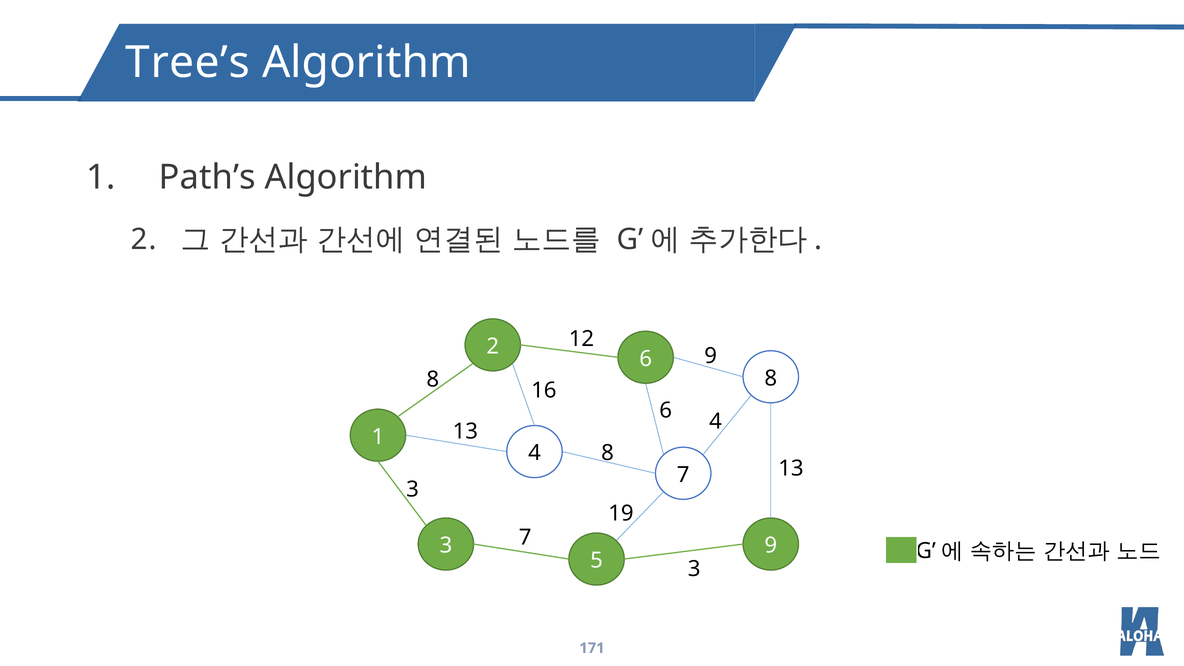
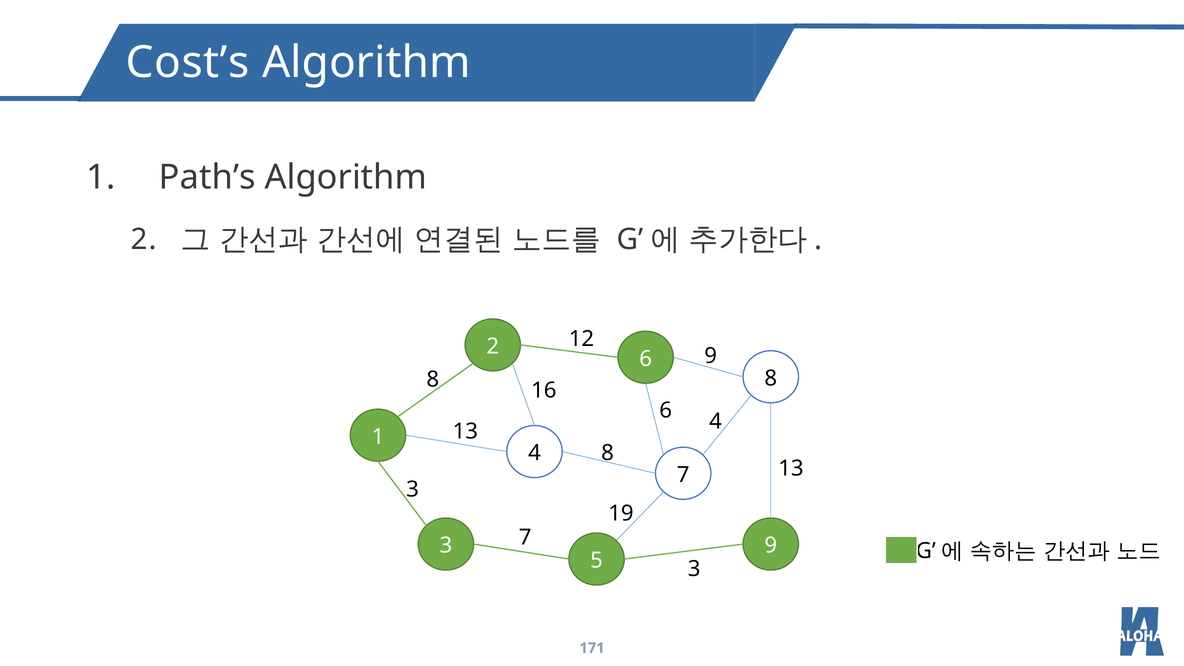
Tree’s: Tree’s -> Cost’s (188, 63)
